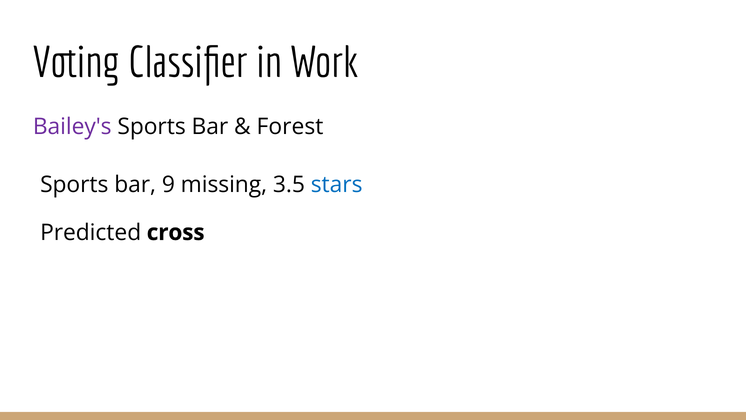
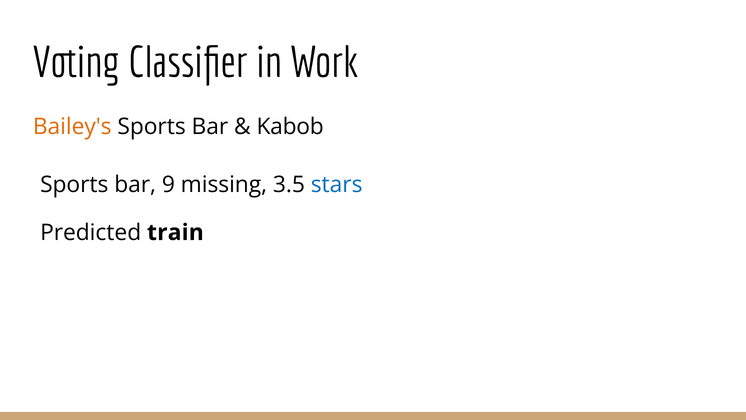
Bailey's colour: purple -> orange (72, 127)
Forest: Forest -> Kabob (290, 127)
cross: cross -> train (175, 232)
